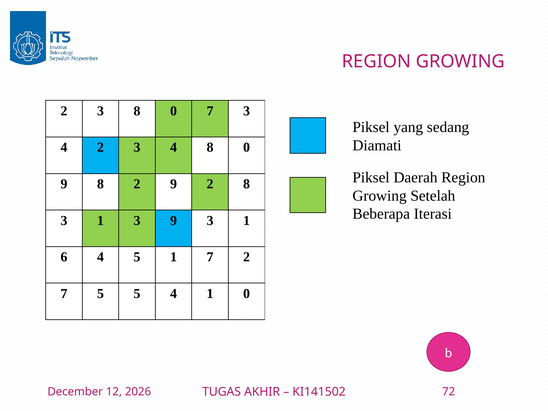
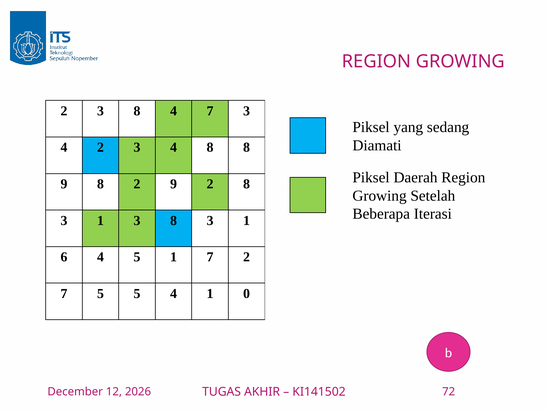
3 8 0: 0 -> 4 (174, 111)
4 8 0: 0 -> 8 (247, 147)
1 3 9: 9 -> 8 (174, 221)
